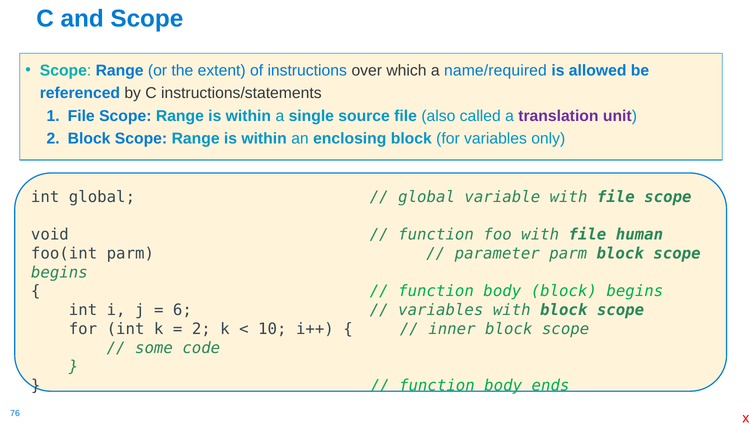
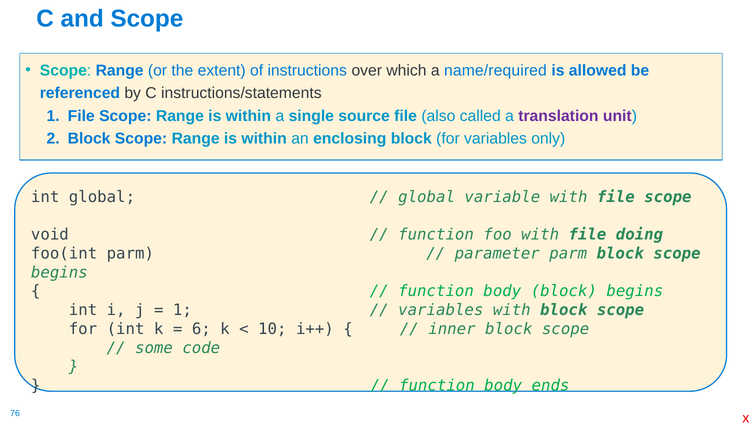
human: human -> doing (639, 234)
6: 6 -> 1 (182, 310)
2: 2 -> 6 (201, 329)
